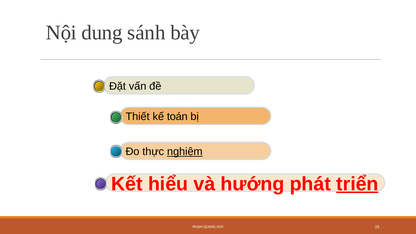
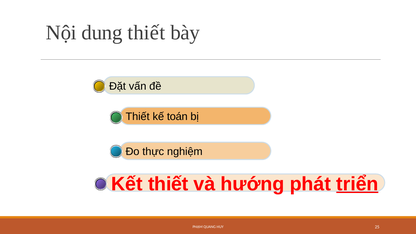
dung sánh: sánh -> thiết (146, 33)
nghiệm underline: present -> none (185, 152)
Kết hiểu: hiểu -> thiết (168, 184)
